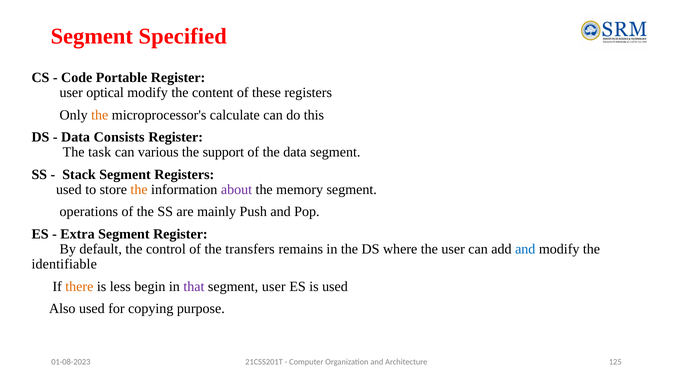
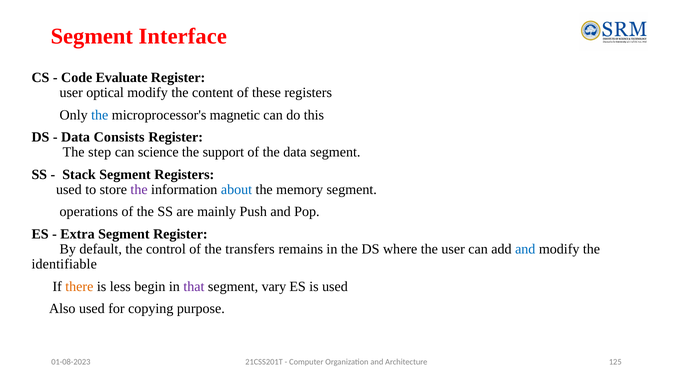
Specified: Specified -> Interface (183, 36)
Portable: Portable -> Evaluate (122, 77)
the colour: orange -> blue (100, 115)
calculate: calculate -> magnetic (235, 115)
task: task -> step (100, 152)
various: various -> science (158, 152)
the colour: orange -> purple (139, 189)
about colour: purple -> blue (237, 189)
segment user: user -> vary (274, 286)
